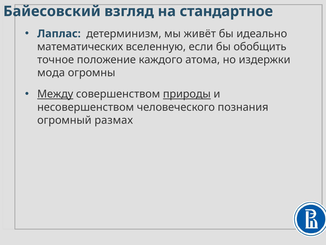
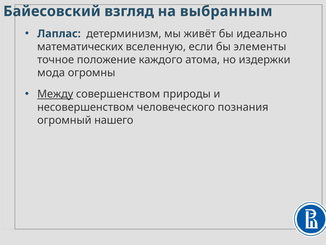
стандартное: стандартное -> выбранным (226, 11)
обобщить: обобщить -> элементы (260, 47)
природы underline: present -> none (187, 94)
размах: размах -> нашего (114, 120)
